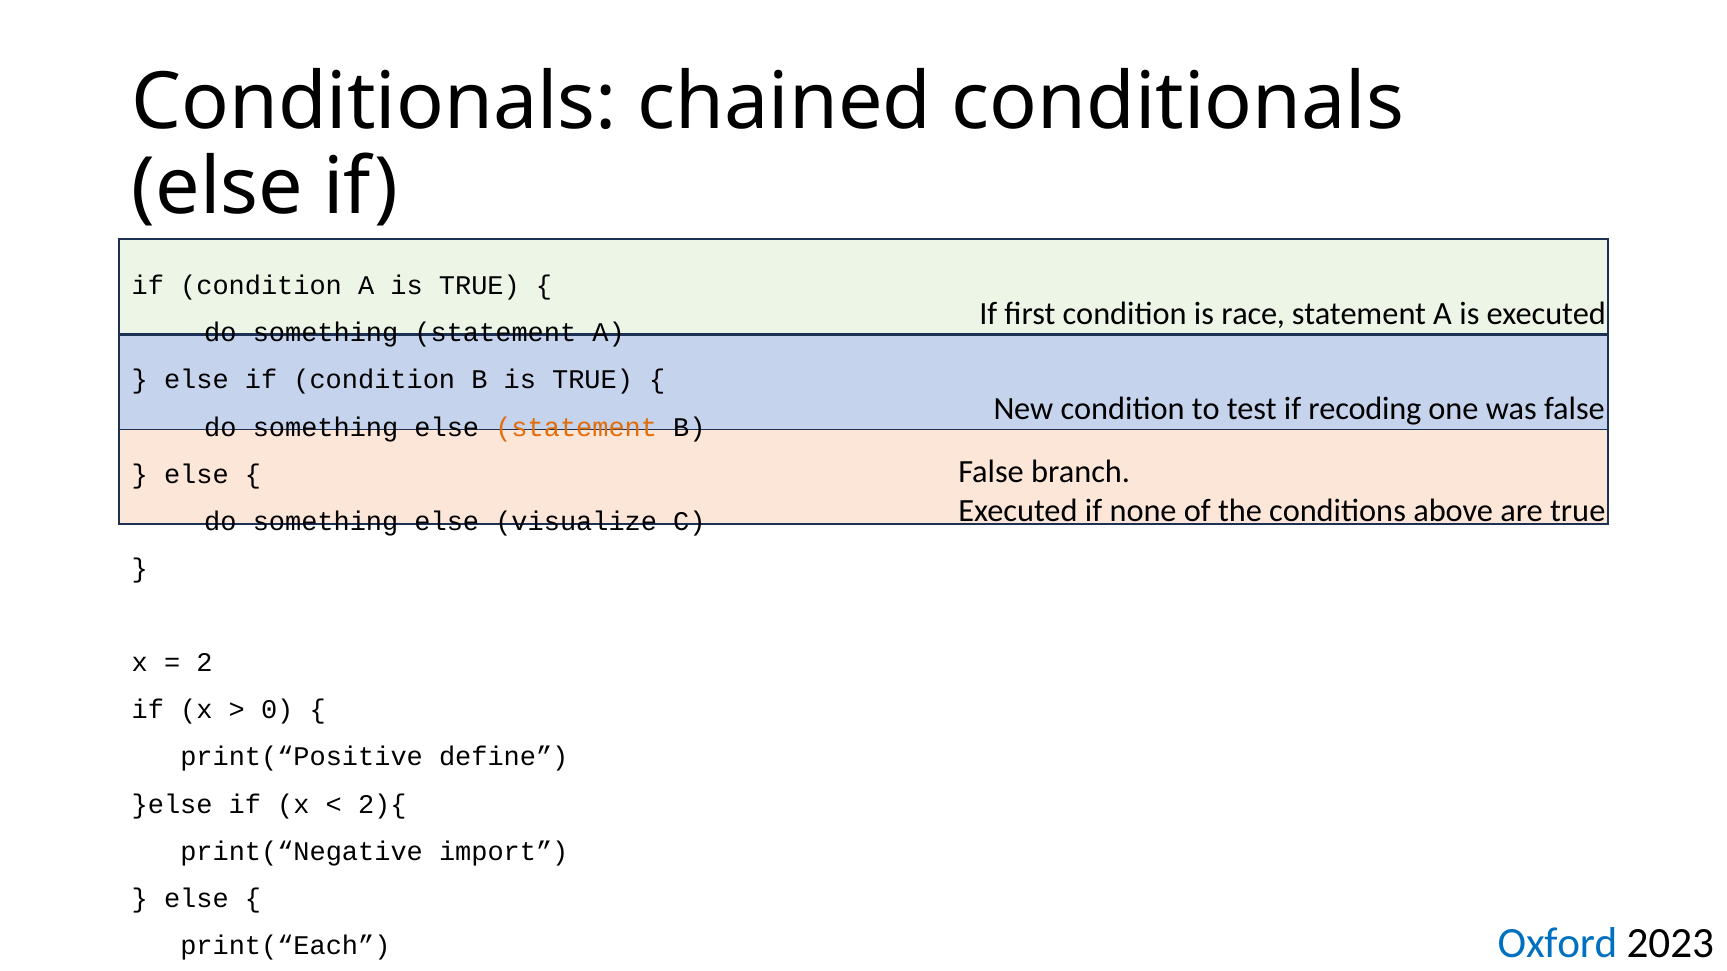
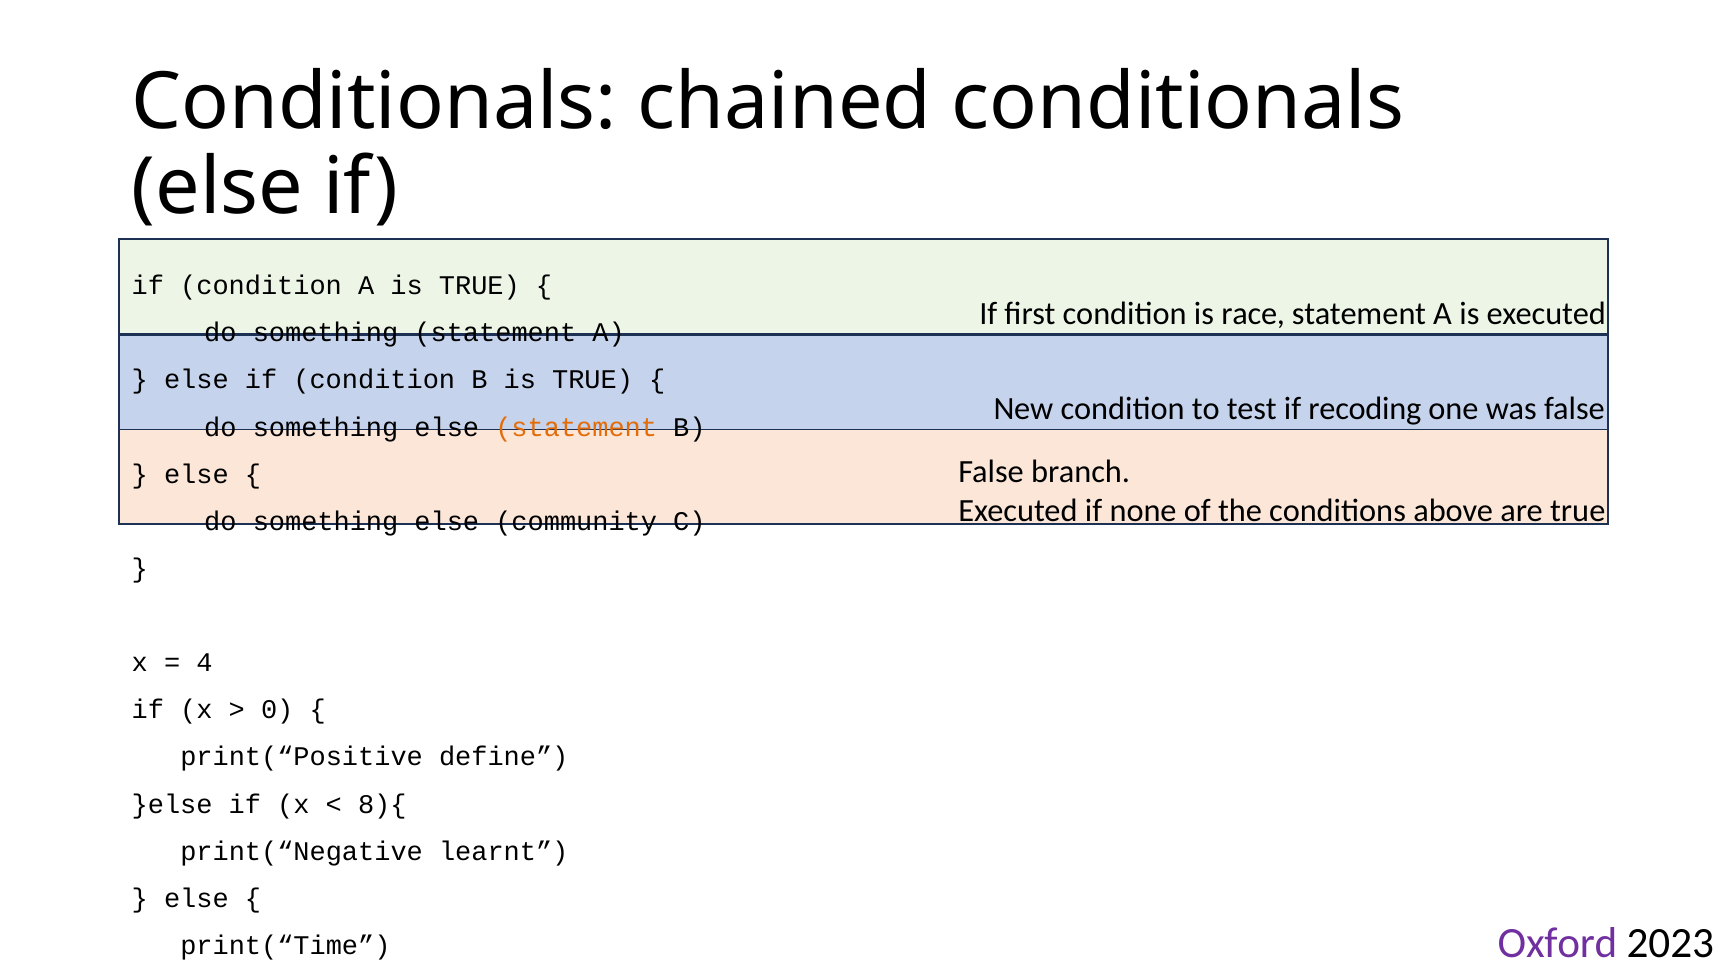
visualize: visualize -> community (576, 522)
2: 2 -> 4 (204, 663)
2){: 2){ -> 8){ (382, 805)
import: import -> learnt (504, 852)
Oxford colour: blue -> purple (1557, 943)
print(“Each: print(“Each -> print(“Time (285, 946)
